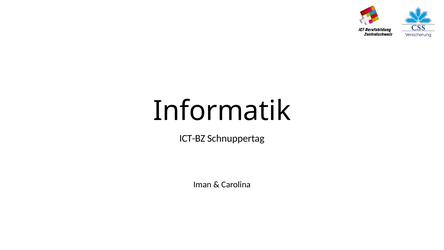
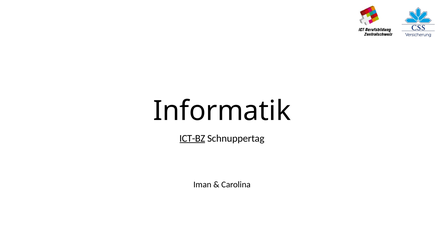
ICT-BZ underline: none -> present (192, 138)
